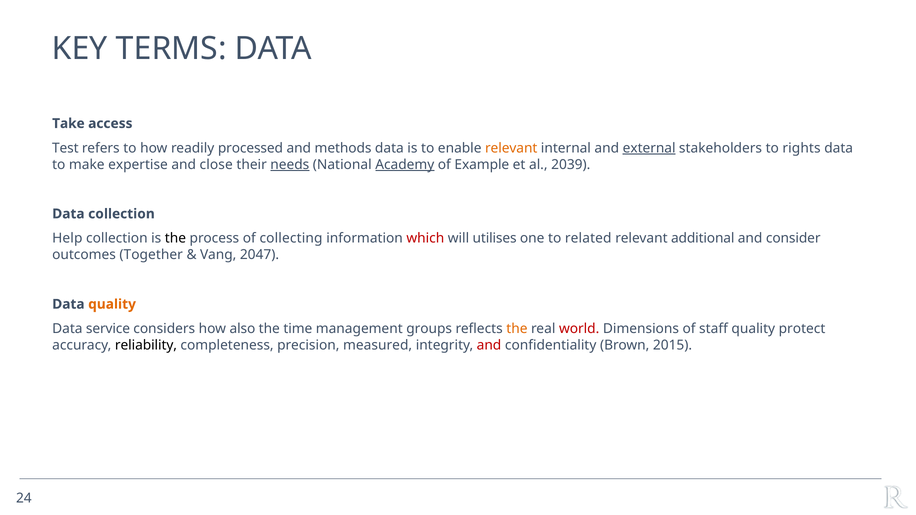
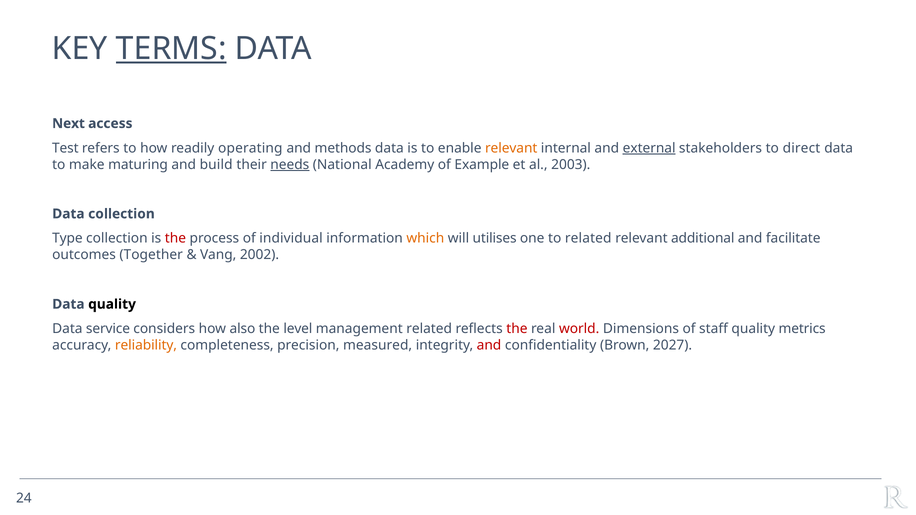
TERMS underline: none -> present (171, 49)
Take: Take -> Next (68, 124)
processed: processed -> operating (250, 148)
rights: rights -> direct (801, 148)
expertise: expertise -> maturing (138, 165)
close: close -> build (216, 165)
Academy underline: present -> none (405, 165)
2039: 2039 -> 2003 (571, 165)
Help: Help -> Type (67, 239)
the colour: black -> red (175, 239)
collecting: collecting -> individual (291, 239)
which colour: red -> orange (425, 239)
consider: consider -> facilitate (793, 239)
2047: 2047 -> 2002 (260, 255)
quality colour: orange -> black (112, 304)
time: time -> level (298, 329)
management groups: groups -> related (429, 329)
the colour: orange -> red (517, 329)
protect: protect -> metrics (802, 329)
reliability colour: black -> orange (146, 345)
2015: 2015 -> 2027 (673, 345)
